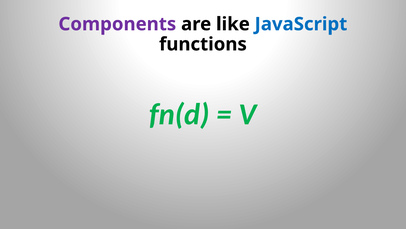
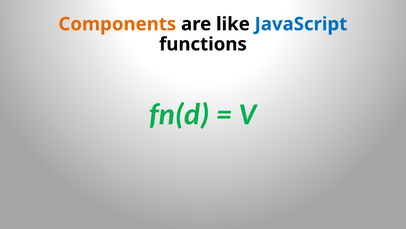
Components colour: purple -> orange (117, 24)
